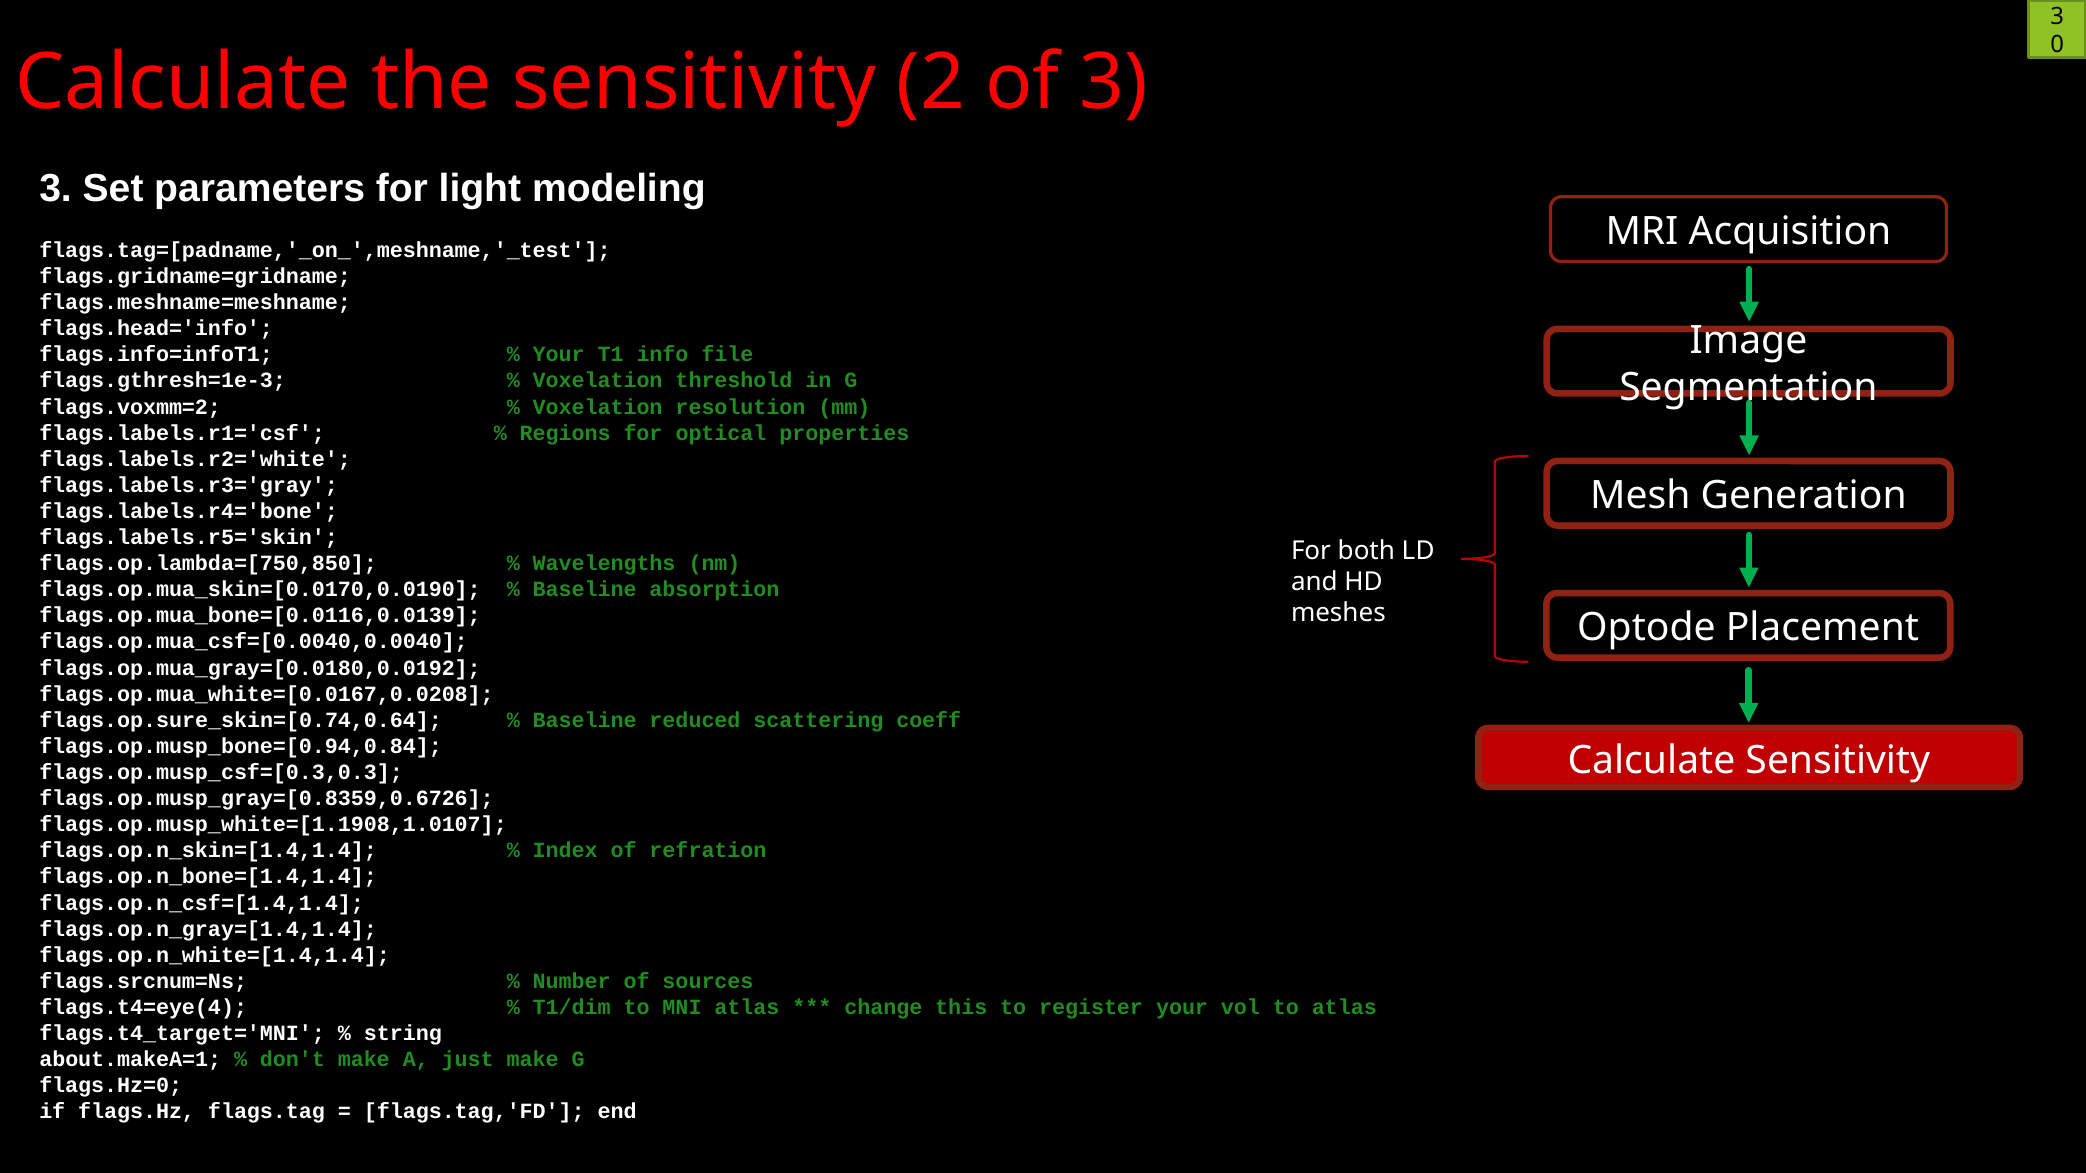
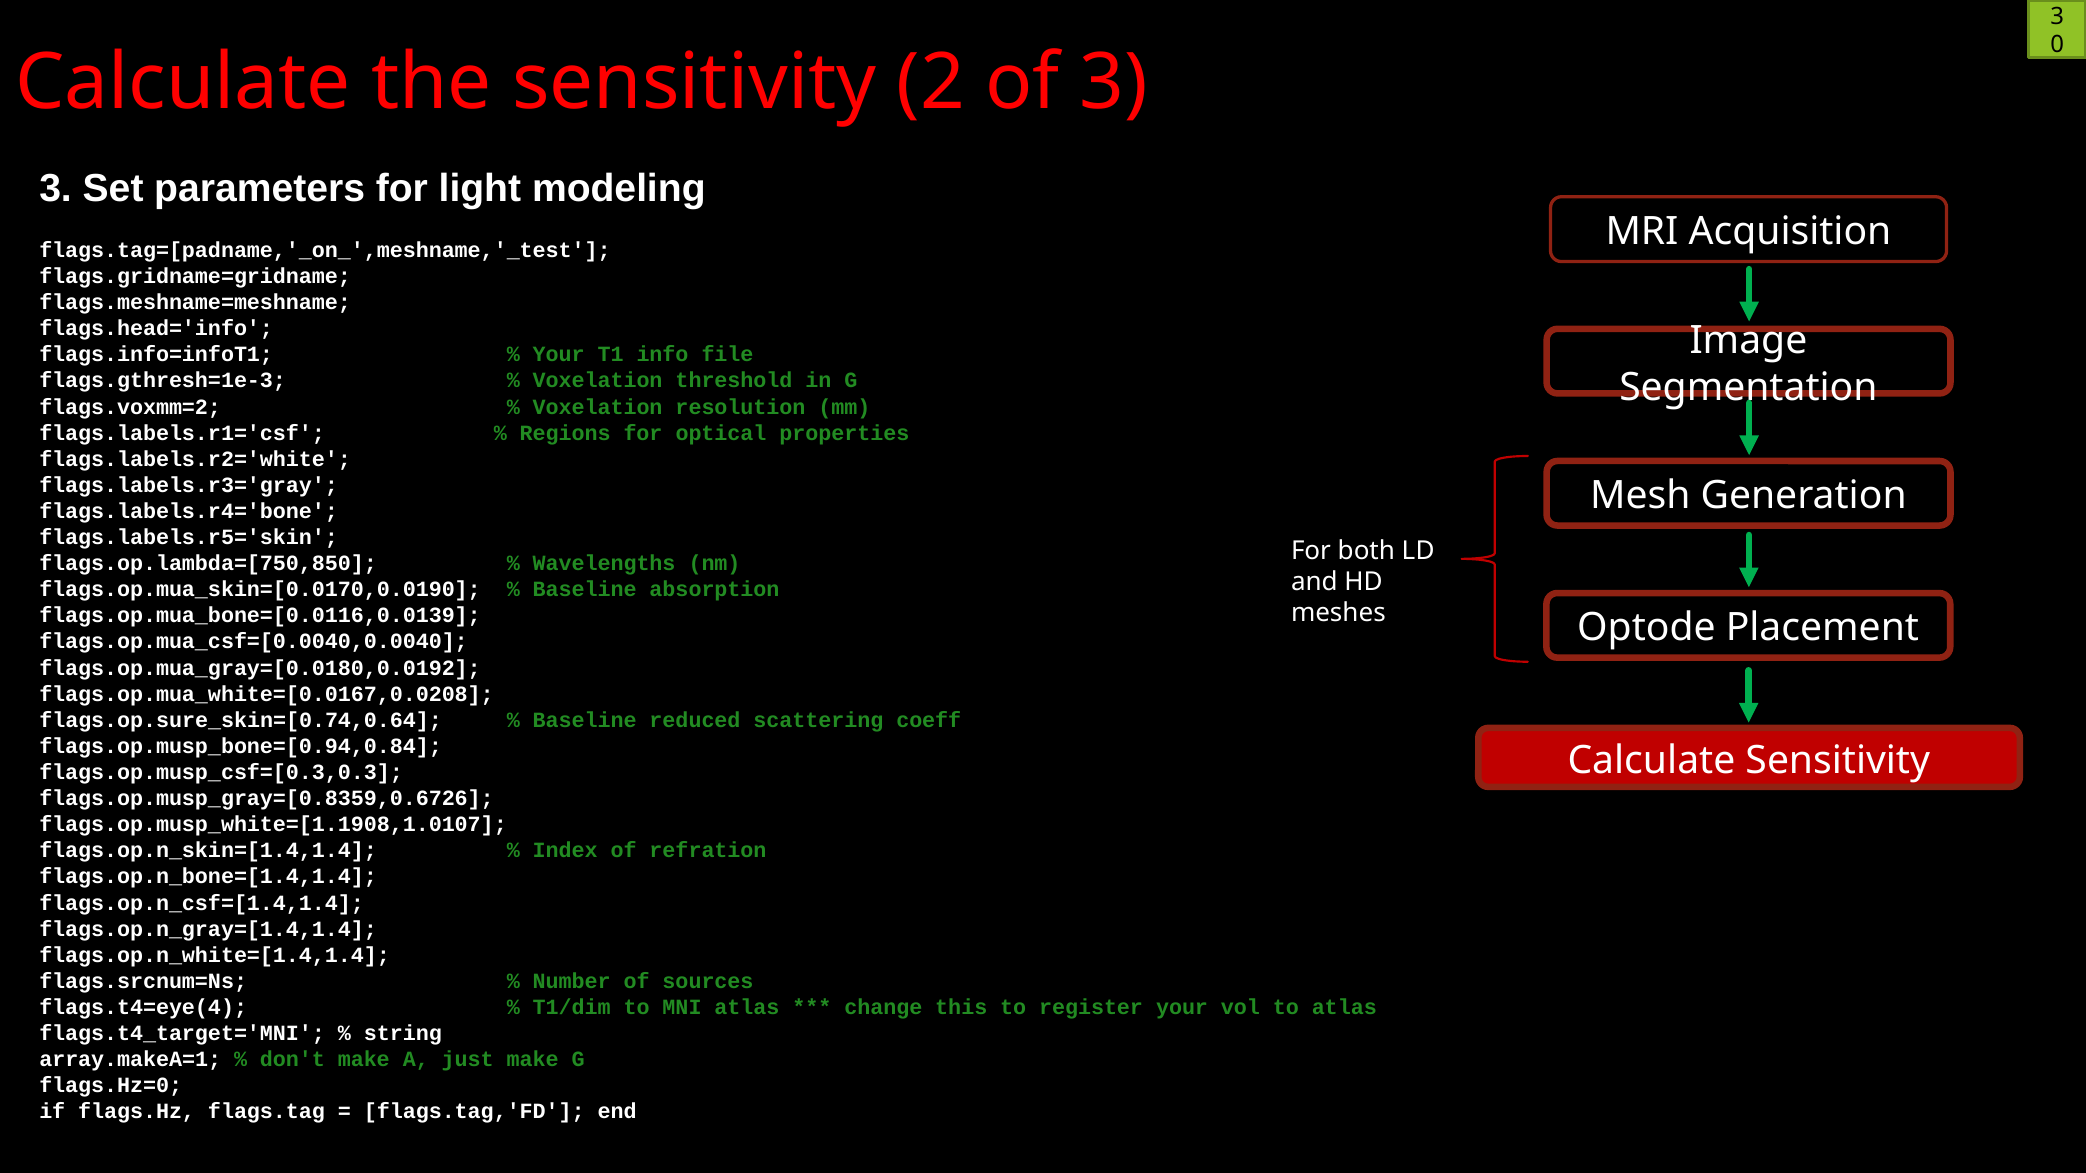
about.makeA=1: about.makeA=1 -> array.makeA=1 (130, 1060)
